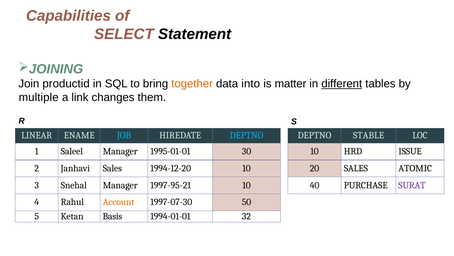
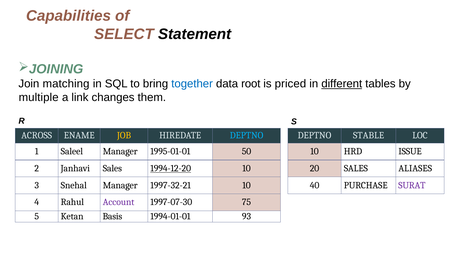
productid: productid -> matching (66, 84)
together colour: orange -> blue (192, 84)
into: into -> root (251, 84)
matter: matter -> priced (290, 84)
LINEAR: LINEAR -> ACROSS (37, 135)
JOB colour: light blue -> yellow (124, 135)
30: 30 -> 50 (247, 151)
1994-12-20 underline: none -> present (171, 168)
ATOMIC: ATOMIC -> ALIASES (415, 168)
1997-95-21: 1997-95-21 -> 1997-32-21 (171, 185)
Account colour: orange -> purple (119, 202)
50: 50 -> 75 (246, 202)
32: 32 -> 93 (246, 216)
